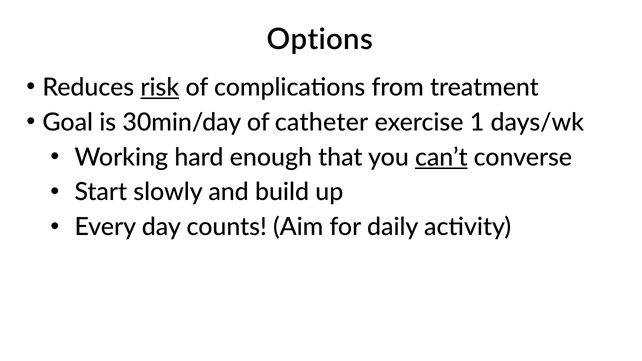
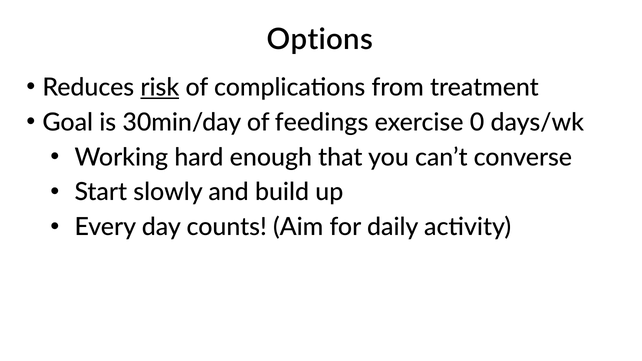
catheter: catheter -> feedings (322, 122)
1: 1 -> 0 (477, 122)
can’t underline: present -> none (441, 157)
